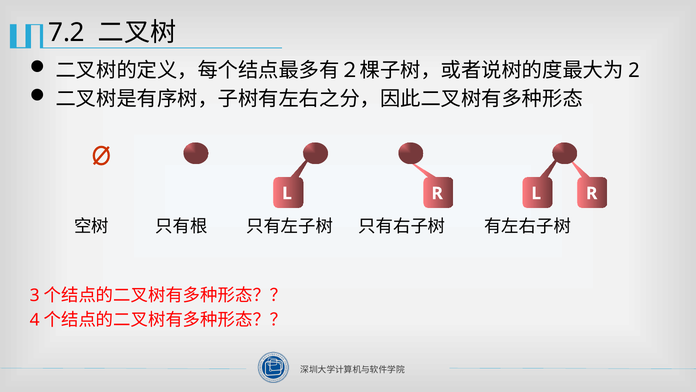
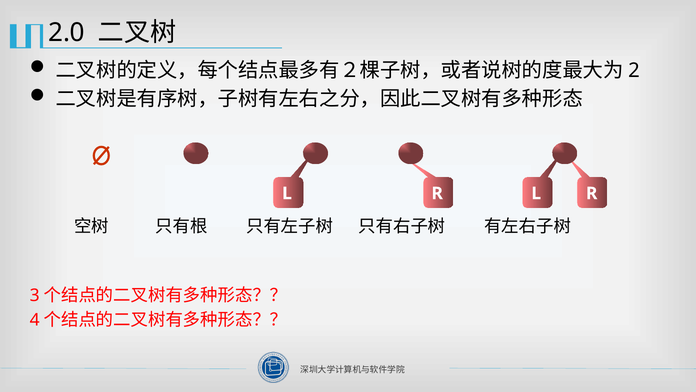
7.2: 7.2 -> 2.0 (67, 33)
